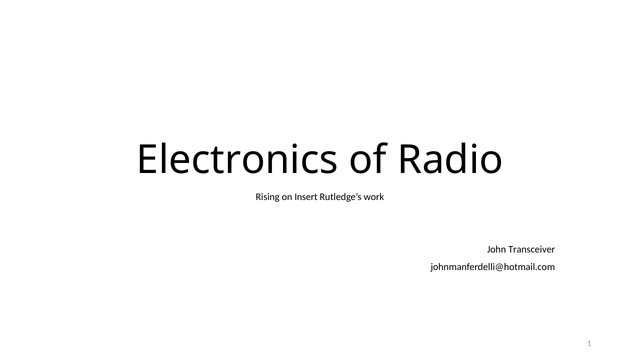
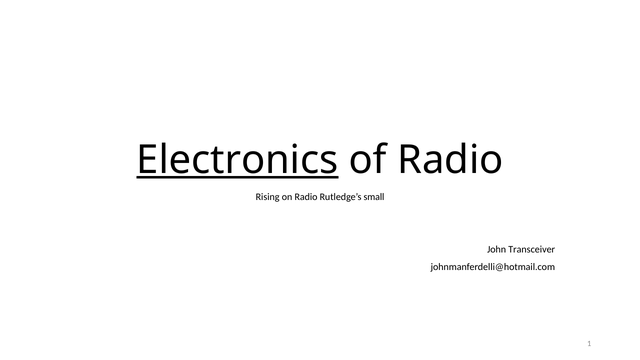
Electronics underline: none -> present (237, 160)
on Insert: Insert -> Radio (306, 197)
work: work -> small (374, 197)
